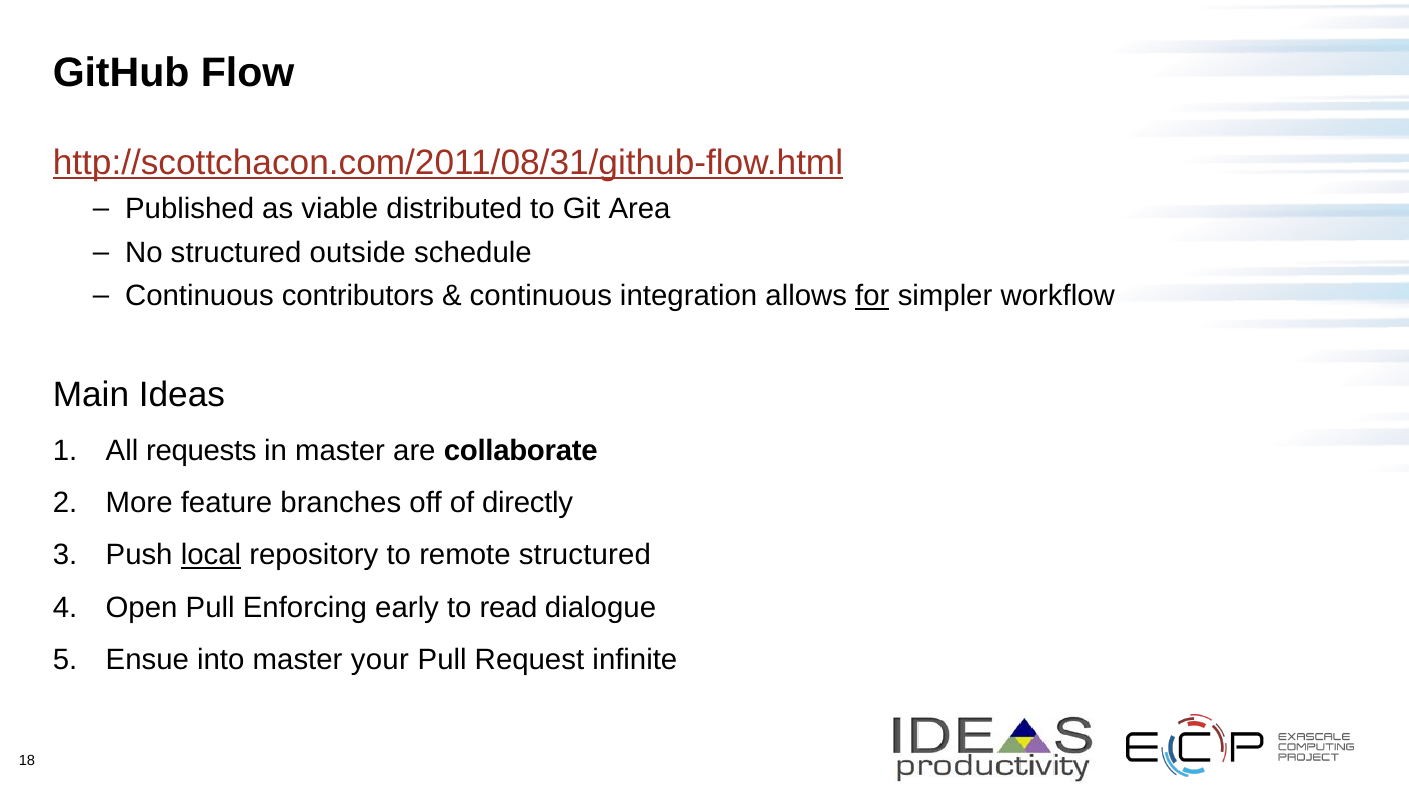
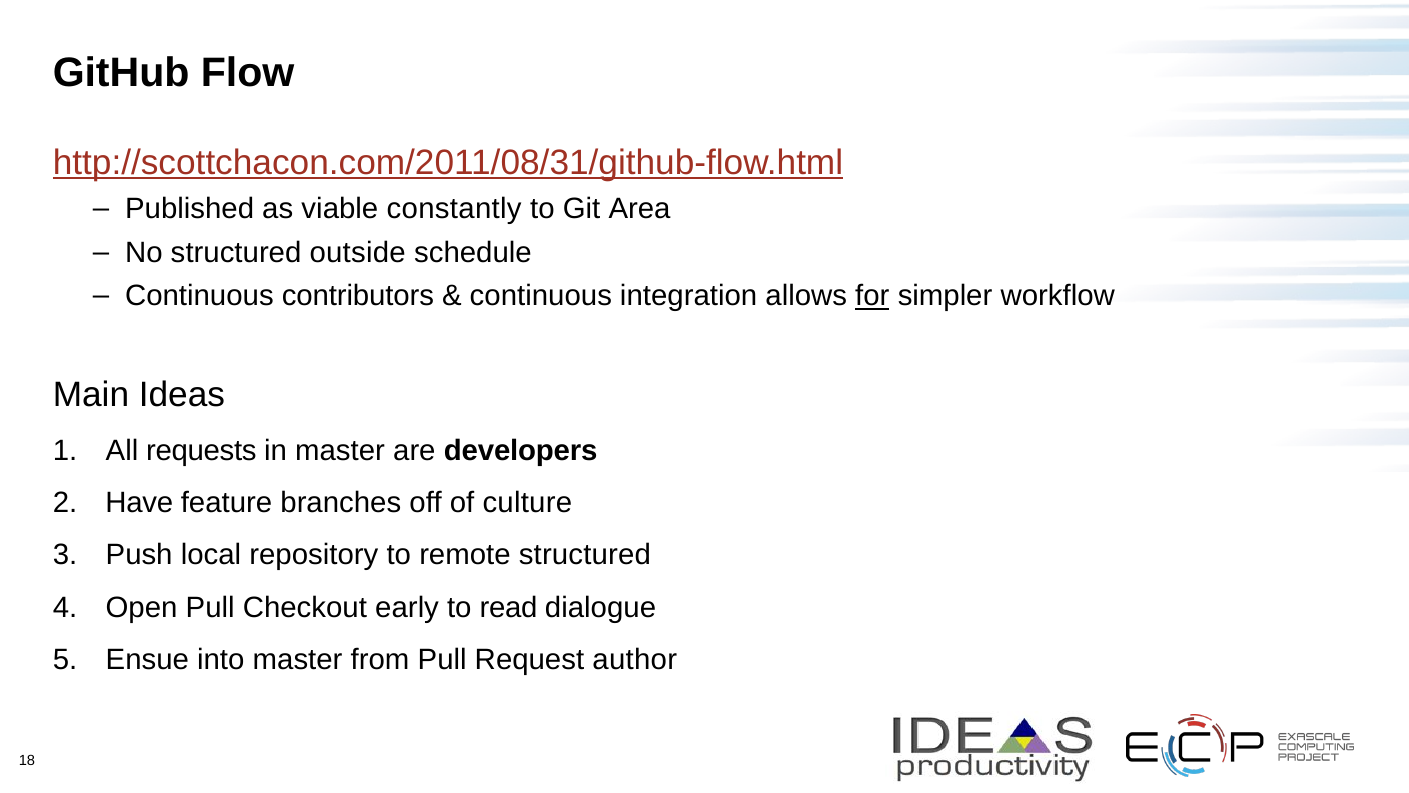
distributed: distributed -> constantly (454, 209)
collaborate: collaborate -> developers (521, 450)
More: More -> Have (139, 503)
directly: directly -> culture (527, 503)
local underline: present -> none (211, 555)
Enforcing: Enforcing -> Checkout (305, 607)
your: your -> from (380, 659)
infinite: infinite -> author (635, 659)
